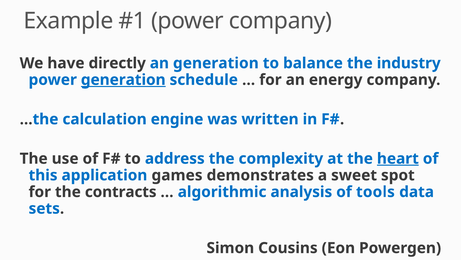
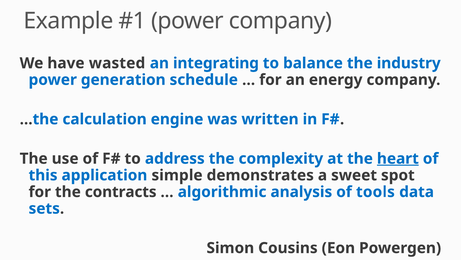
directly: directly -> wasted (117, 63)
an generation: generation -> integrating (216, 63)
generation underline: present -> none (123, 80)
games: games -> simple (177, 175)
